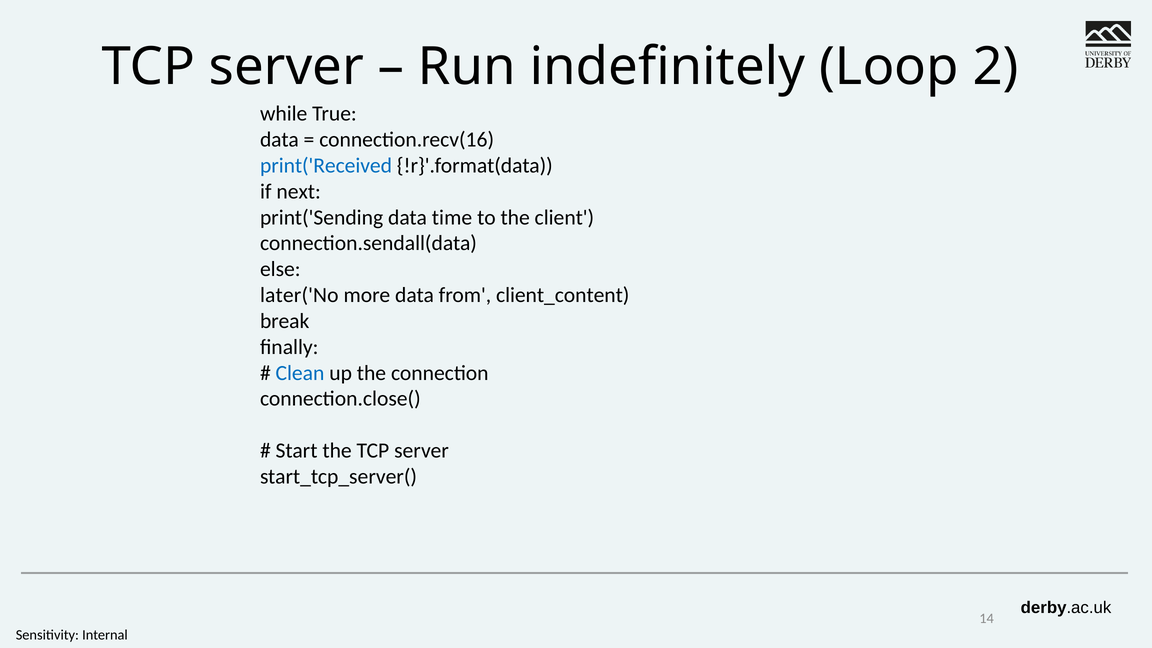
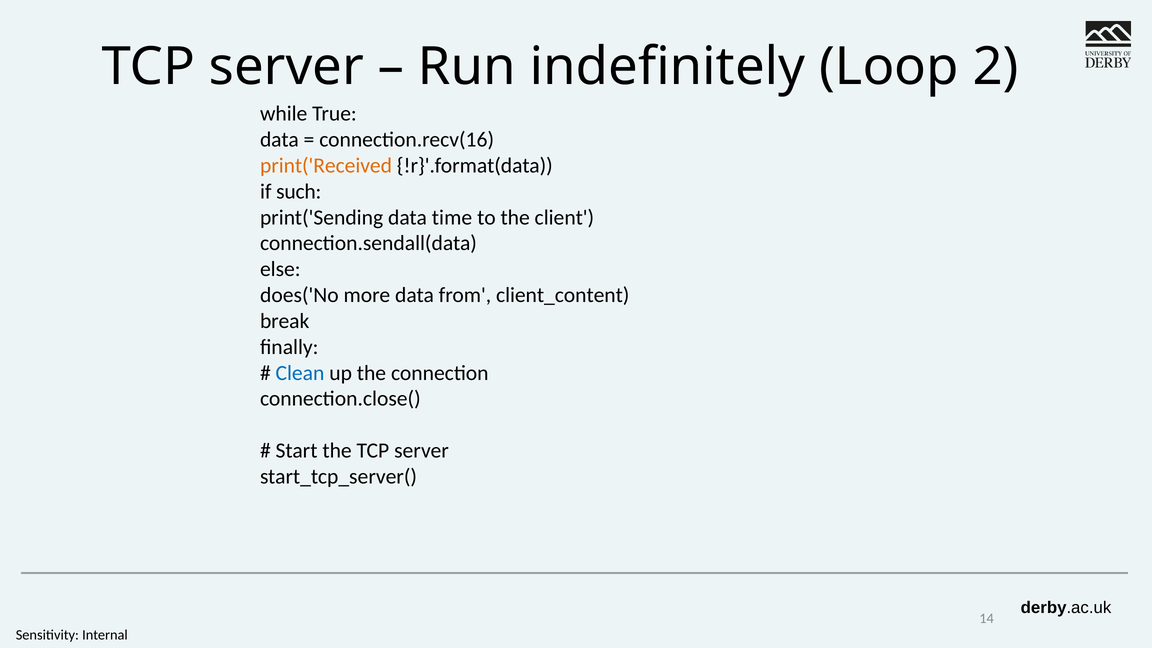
print('Received colour: blue -> orange (326, 166)
next: next -> such (299, 191)
later('No: later('No -> does('No (299, 295)
